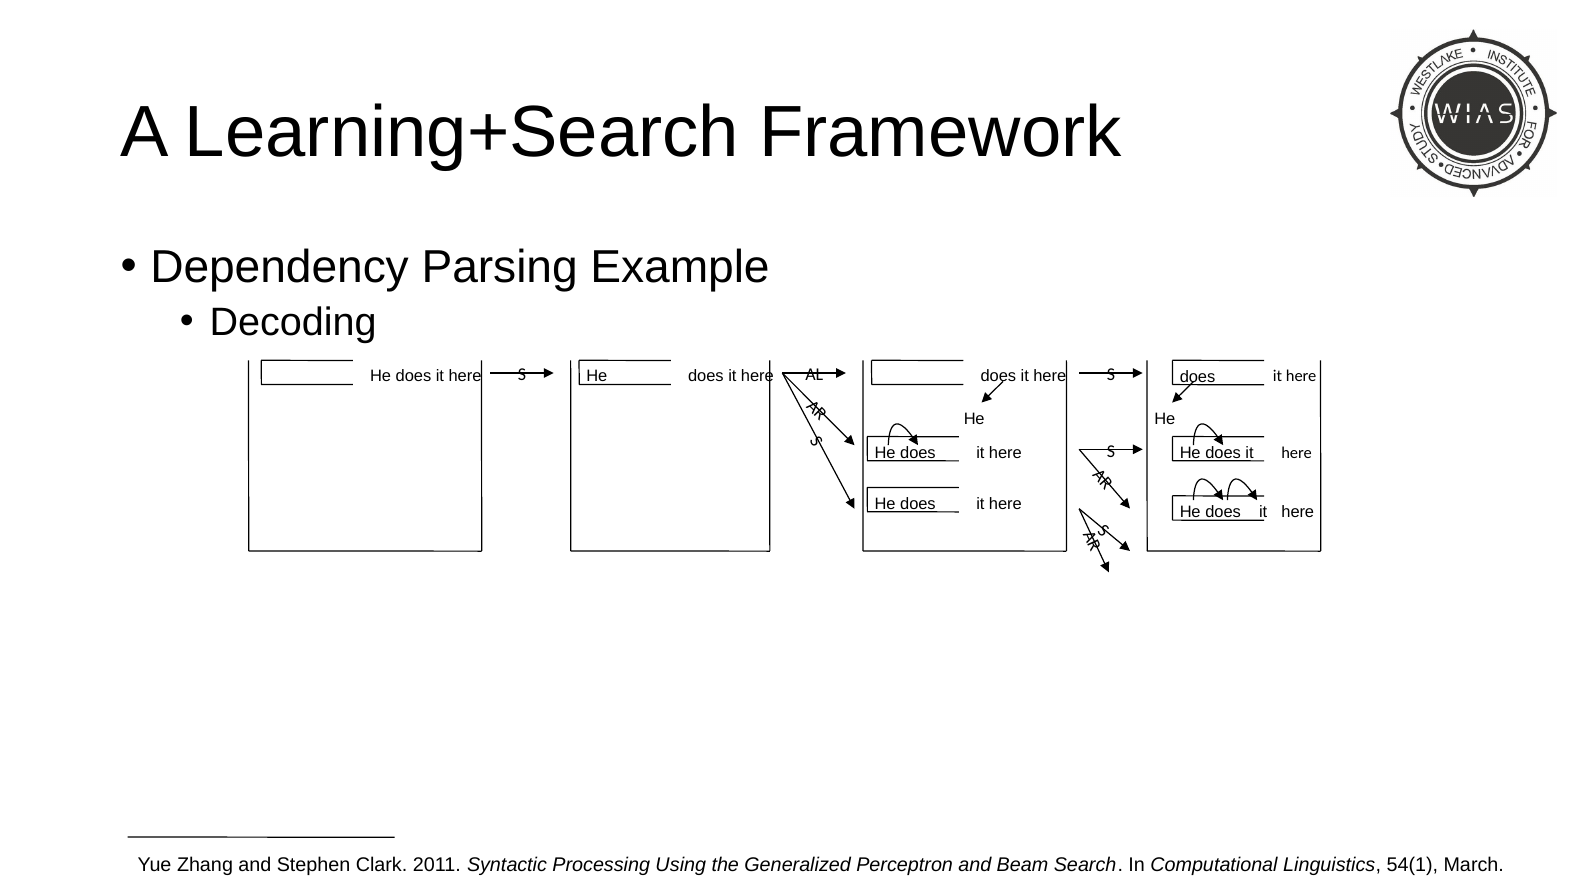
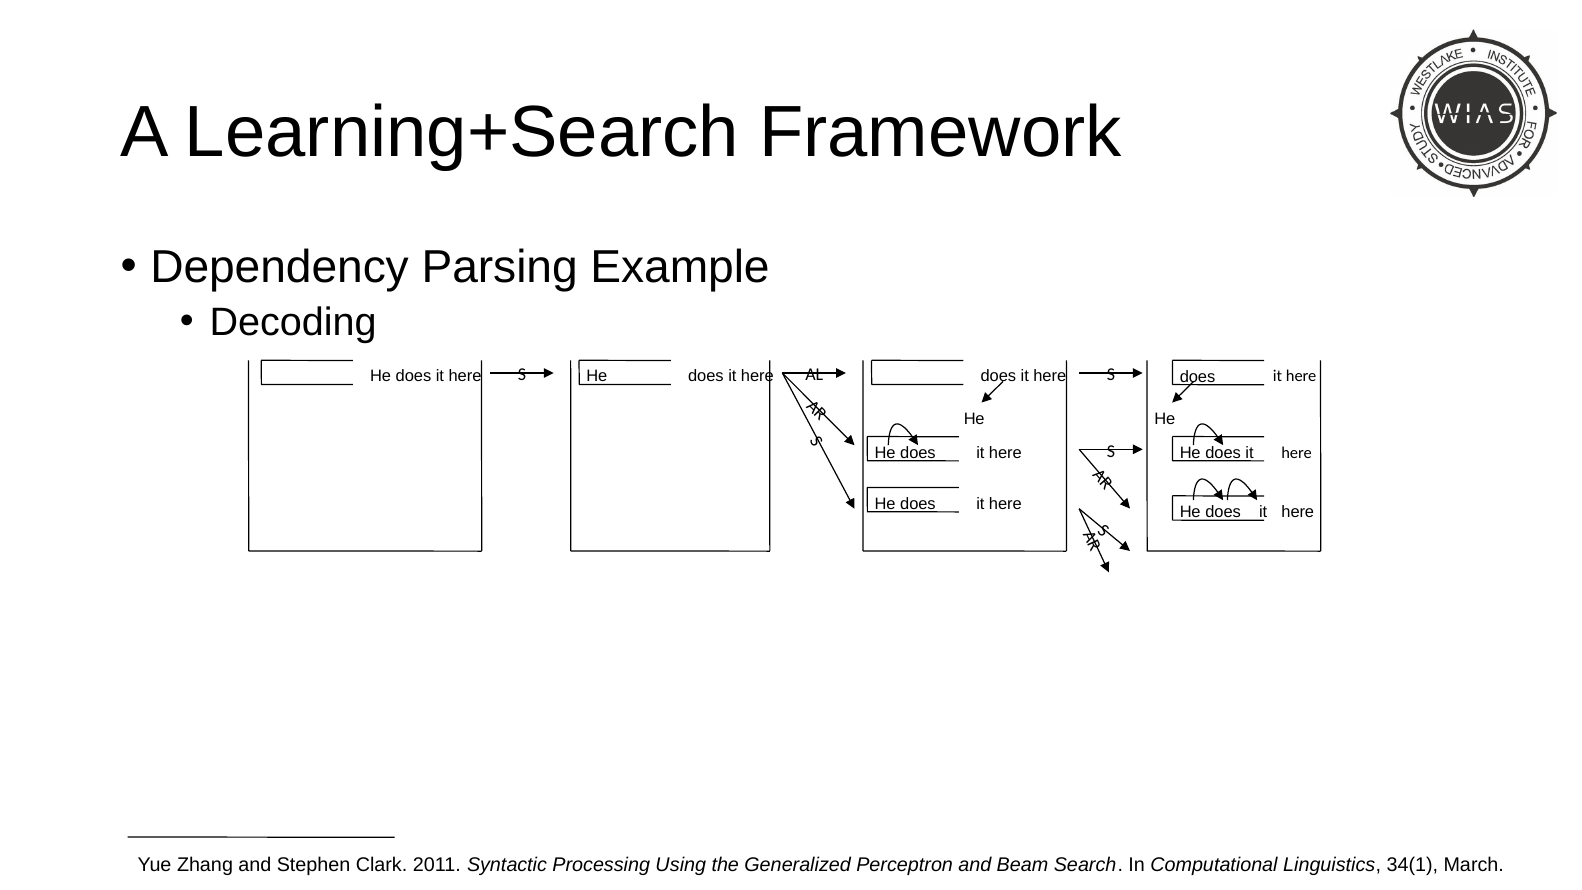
54(1: 54(1 -> 34(1 (1412, 865)
